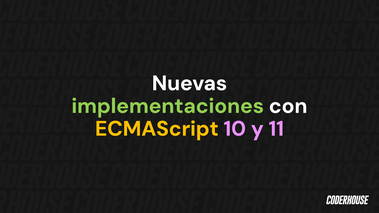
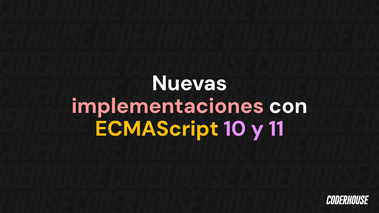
implementaciones colour: light green -> pink (168, 106)
